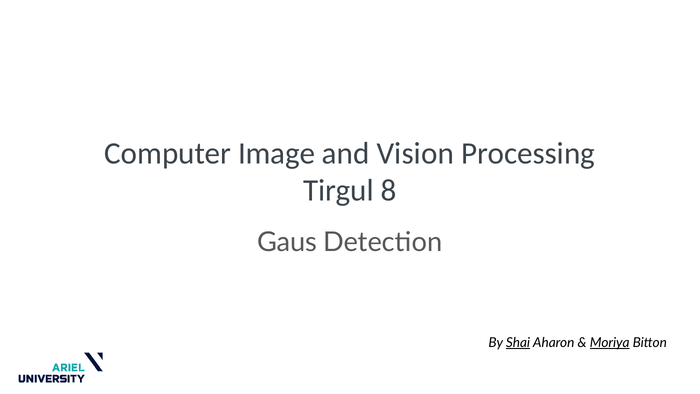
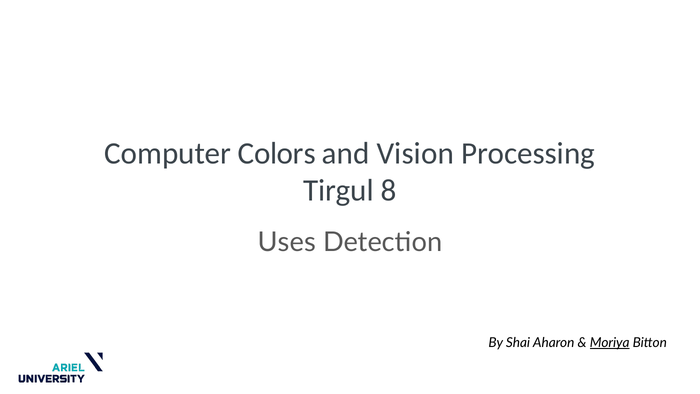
Image: Image -> Colors (277, 153)
Gaus: Gaus -> Uses (287, 242)
Shai underline: present -> none (518, 343)
